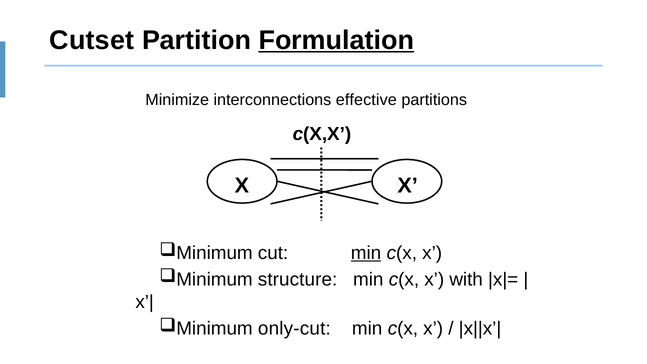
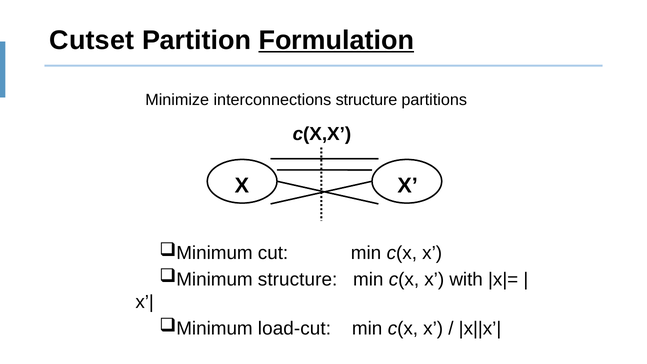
interconnections effective: effective -> structure (366, 100)
min underline: present -> none (366, 253)
only-cut: only-cut -> load-cut (294, 328)
